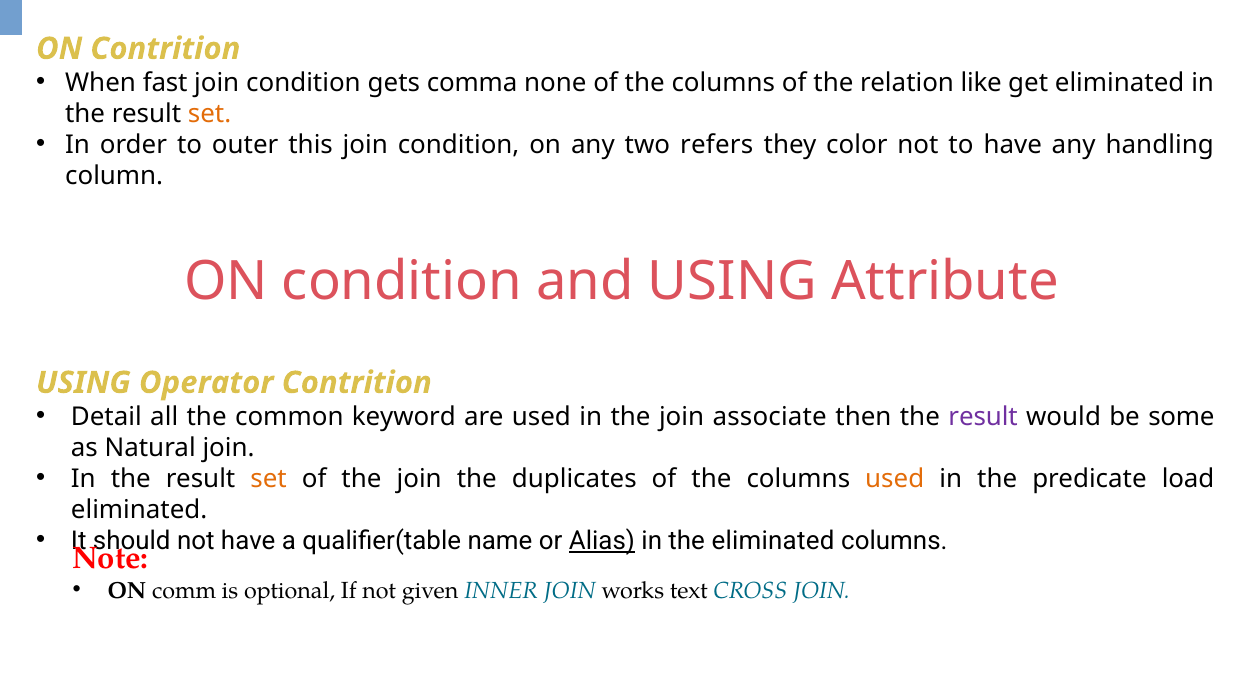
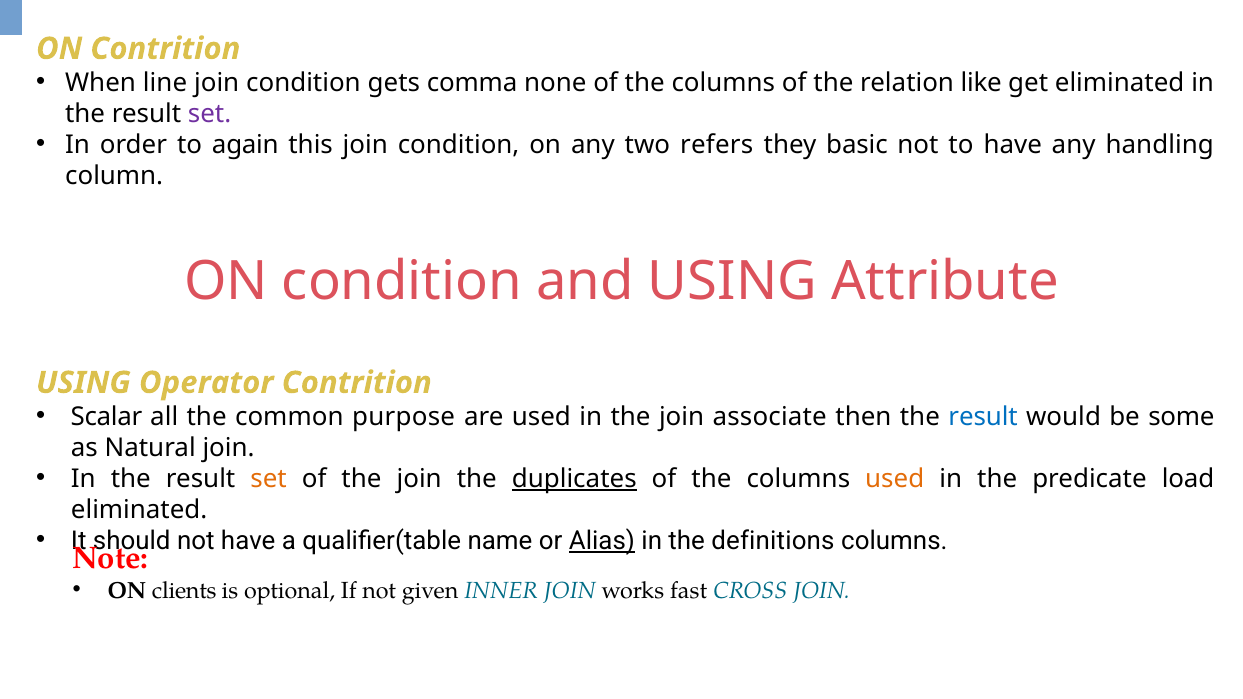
fast: fast -> line (165, 83)
set colour: orange -> purple (210, 114)
outer: outer -> again (245, 145)
color: color -> basic (857, 145)
Detail: Detail -> Scalar (106, 417)
keyword: keyword -> purpose (404, 417)
result colour: purple -> blue (983, 417)
duplicates underline: none -> present (574, 479)
the eliminated: eliminated -> definitions (773, 541)
comm: comm -> clients (184, 591)
text: text -> fast (689, 591)
